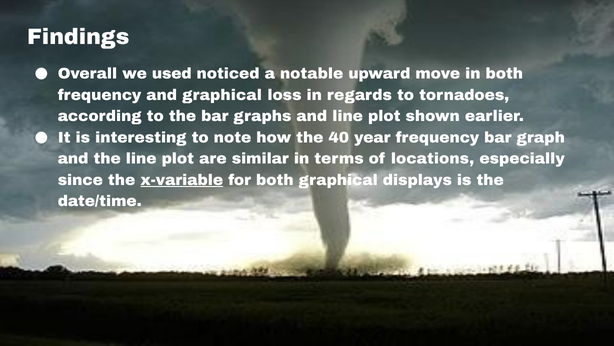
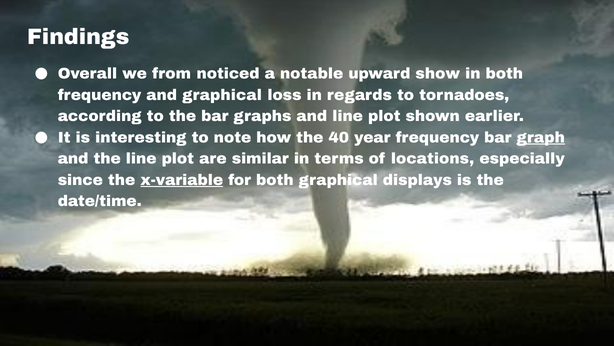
used: used -> from (172, 74)
move: move -> show (438, 74)
graph underline: none -> present (541, 137)
